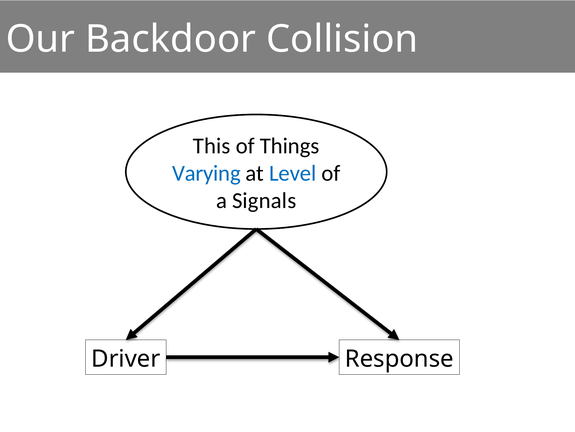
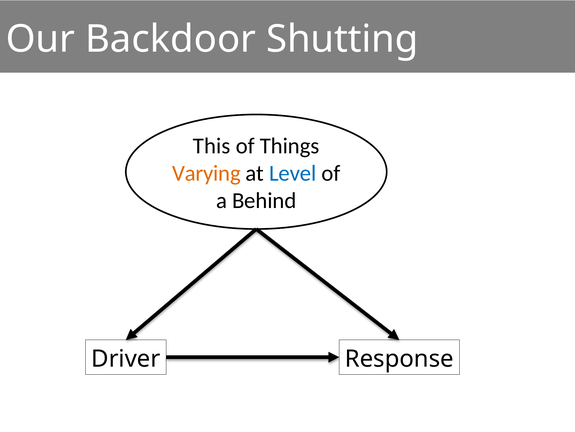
Collision: Collision -> Shutting (342, 39)
Varying colour: blue -> orange (206, 173)
Signals: Signals -> Behind (264, 200)
